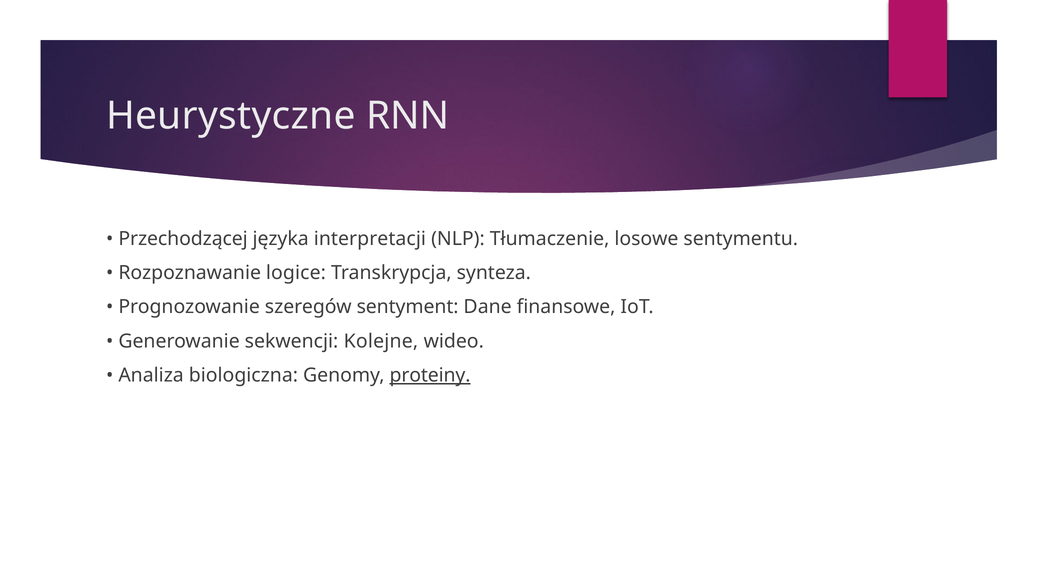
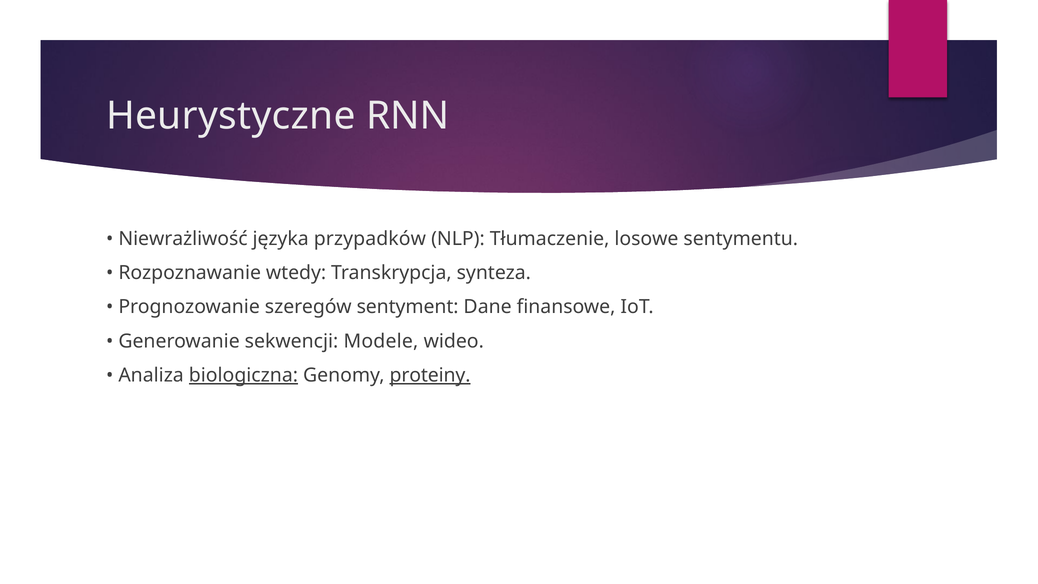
Przechodzącej: Przechodzącej -> Niewrażliwość (183, 239)
interpretacji: interpretacji -> przypadków (370, 239)
logice: logice -> wtedy (296, 273)
Kolejne: Kolejne -> Modele (381, 341)
biologiczna underline: none -> present (243, 375)
